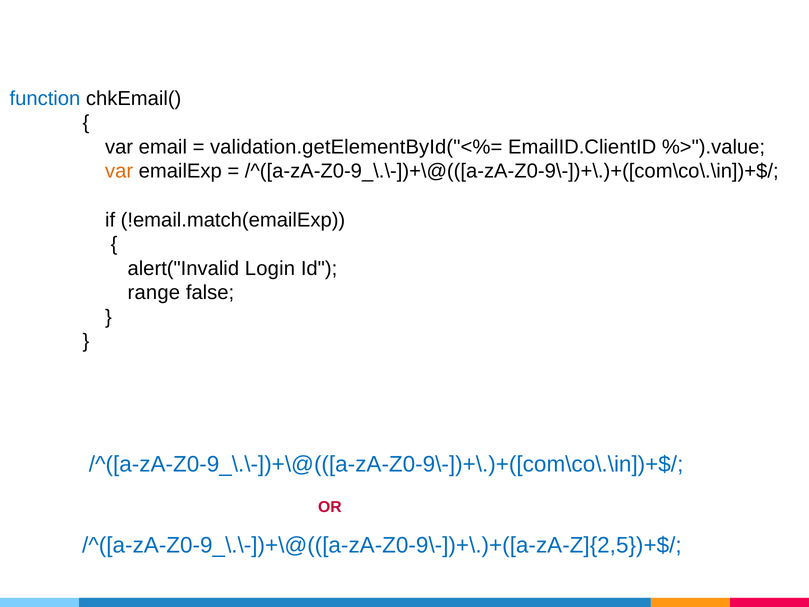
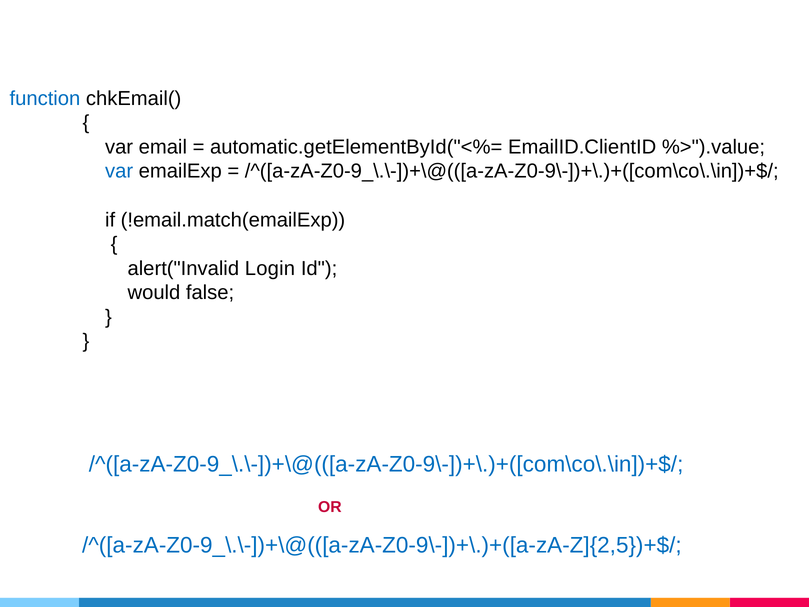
validation.getElementById("<%=: validation.getElementById("<%= -> automatic.getElementById("<%= (356, 147)
var colour: orange -> blue (119, 171)
range: range -> would (154, 293)
